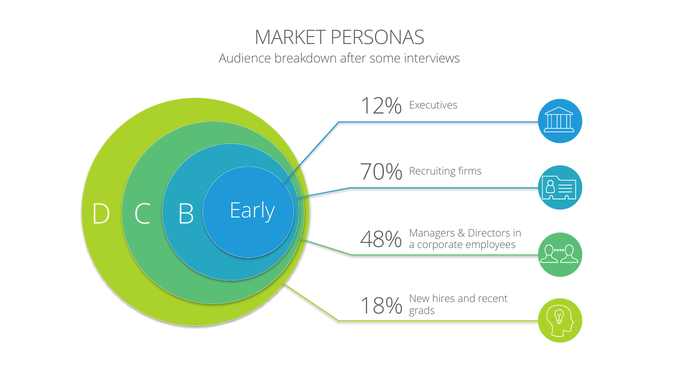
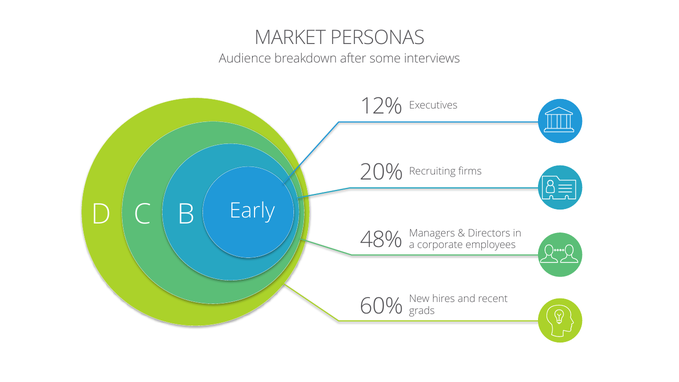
70%: 70% -> 20% (381, 172)
18%: 18% -> 60% (381, 306)
